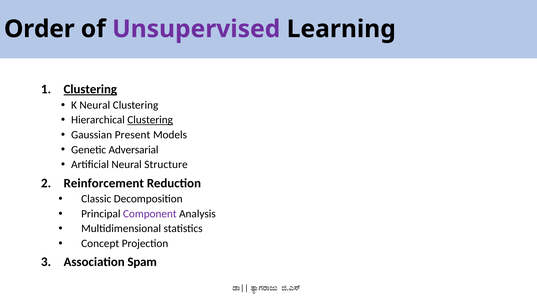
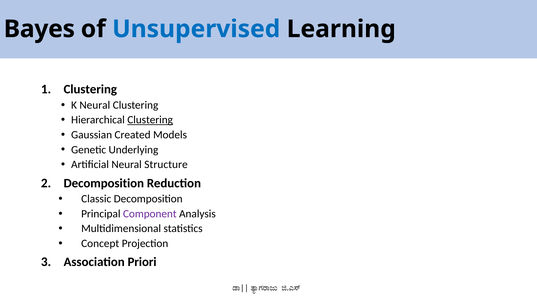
Order: Order -> Bayes (39, 29)
Unsupervised colour: purple -> blue (196, 29)
Clustering underline: present -> none (90, 89)
Present: Present -> Created (133, 135)
Adversarial: Adversarial -> Underlying (133, 150)
Reinforcement: Reinforcement -> Decomposition (104, 183)
Spam: Spam -> Priori (142, 262)
